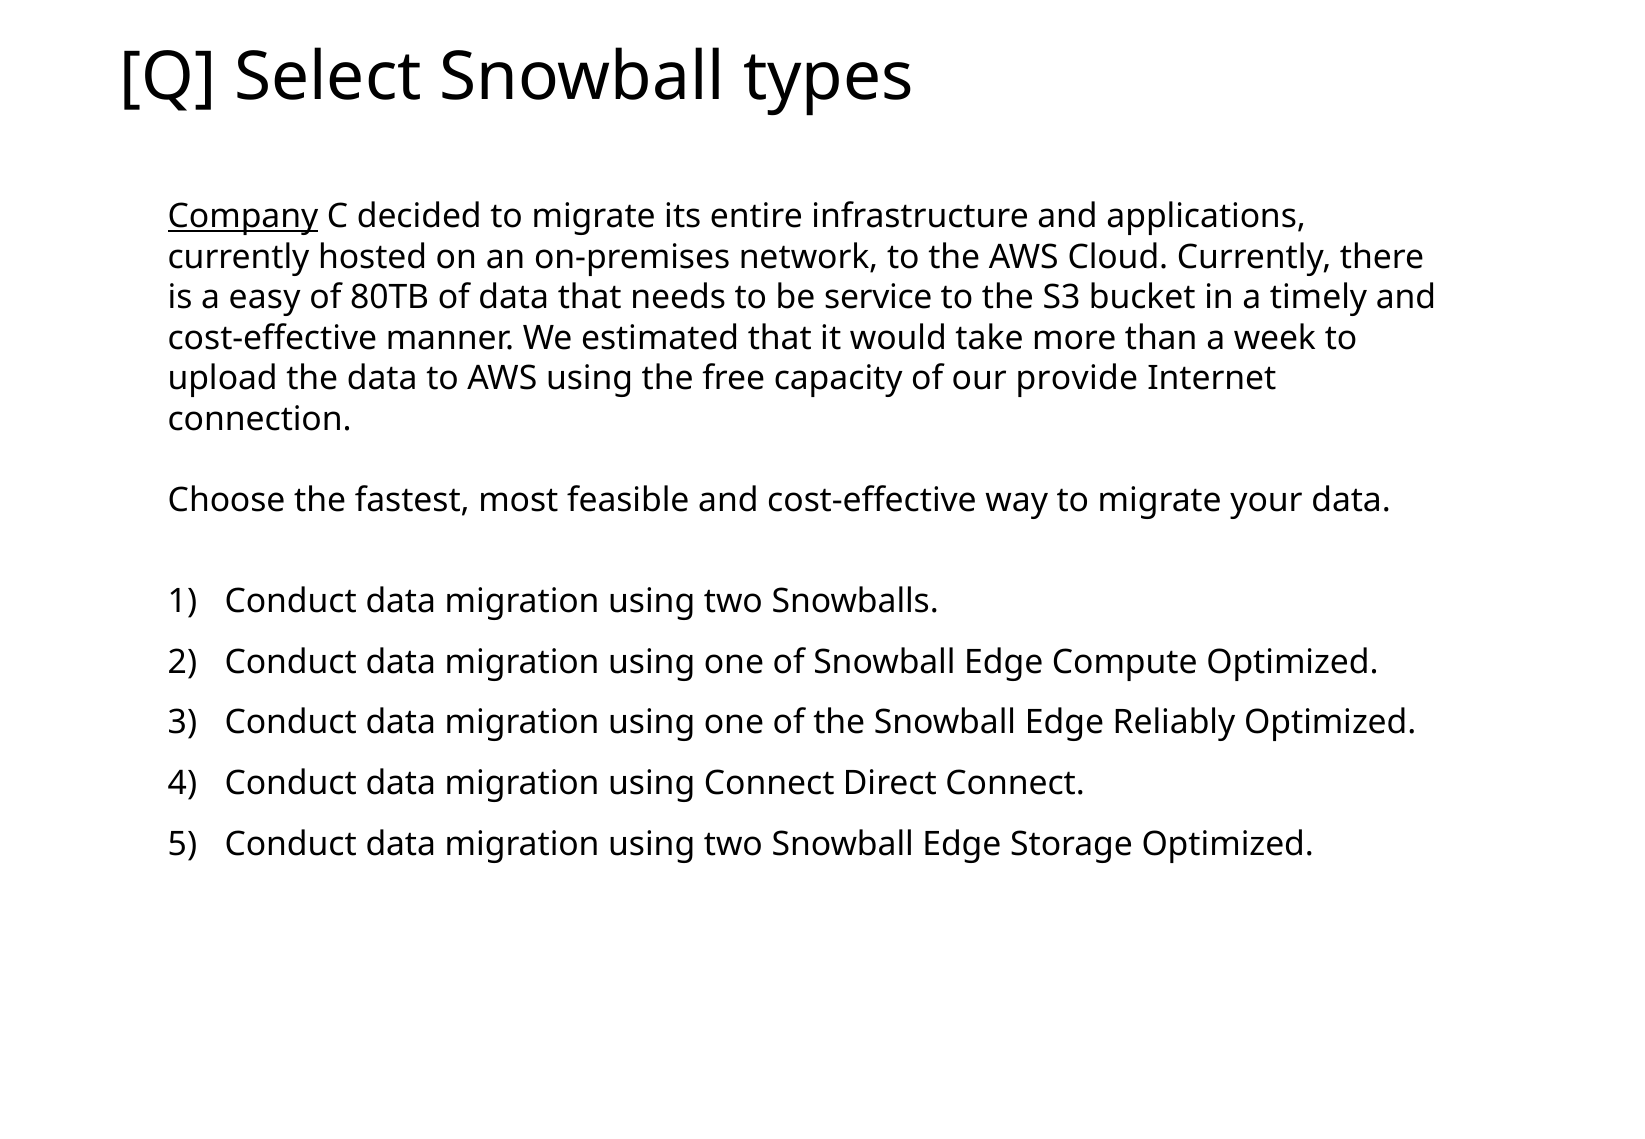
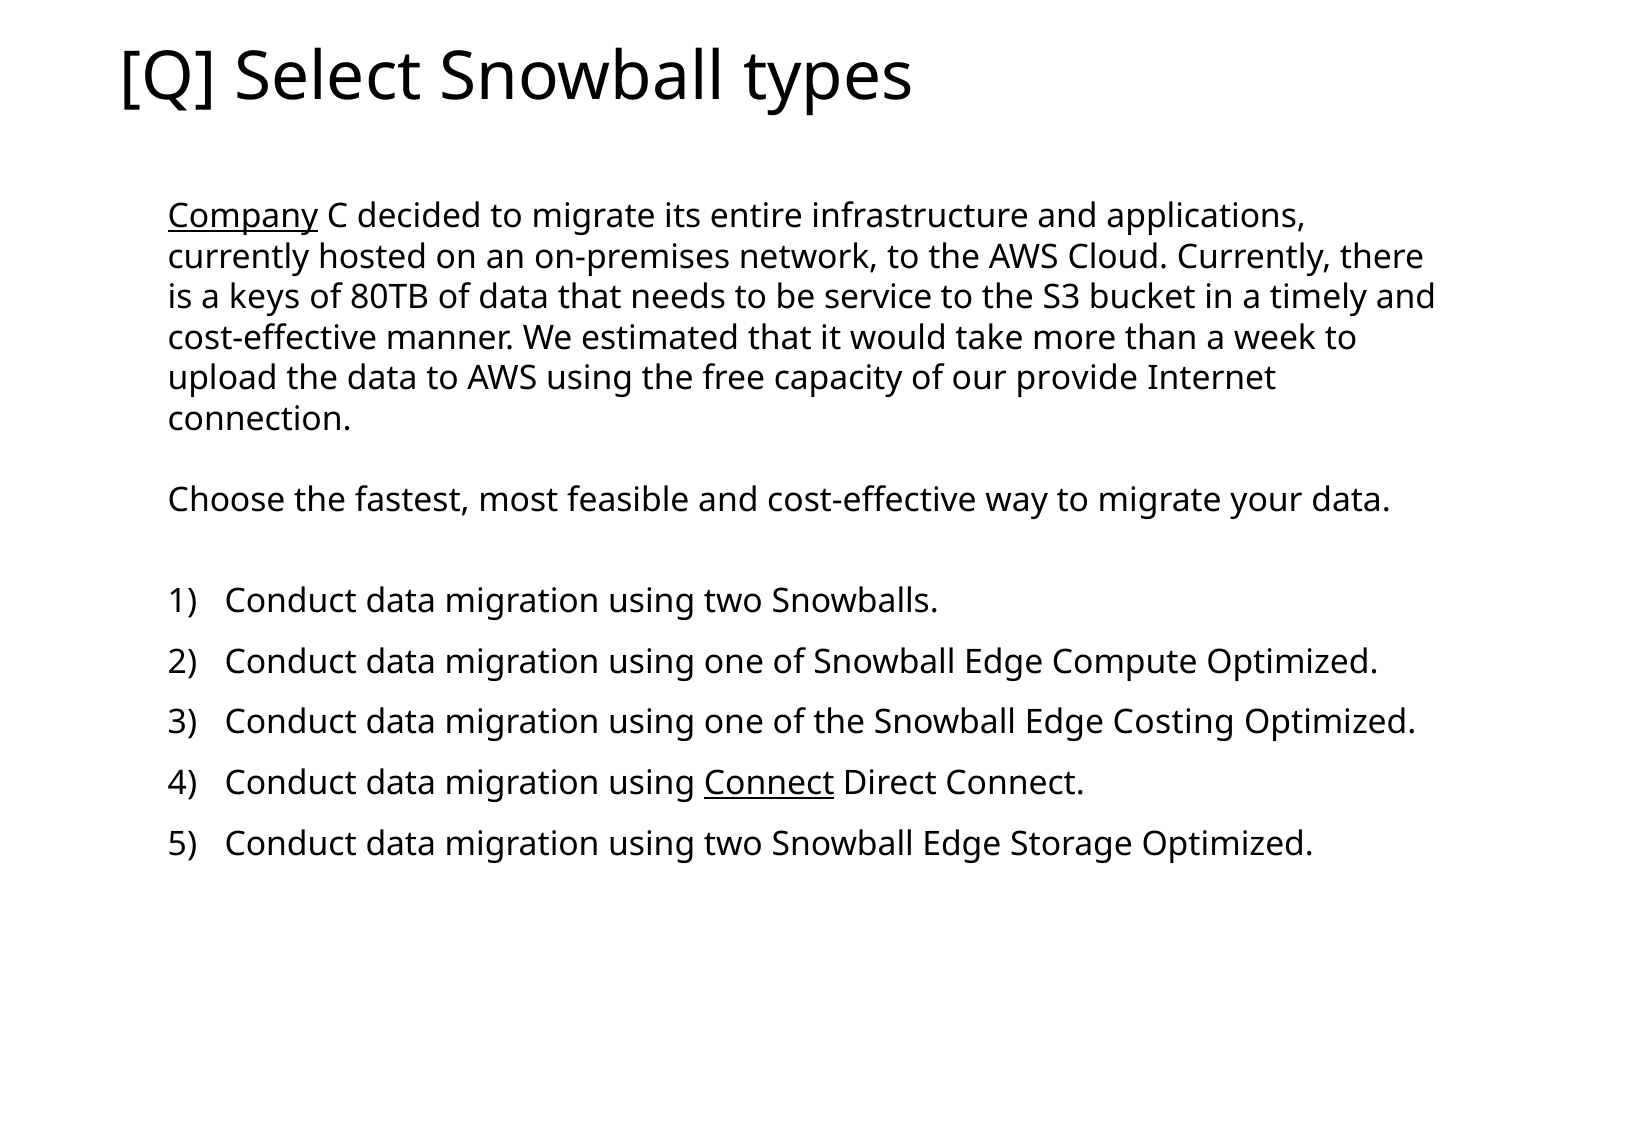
easy: easy -> keys (265, 298)
Reliably: Reliably -> Costing (1174, 723)
Connect underline: none -> present (769, 783)
